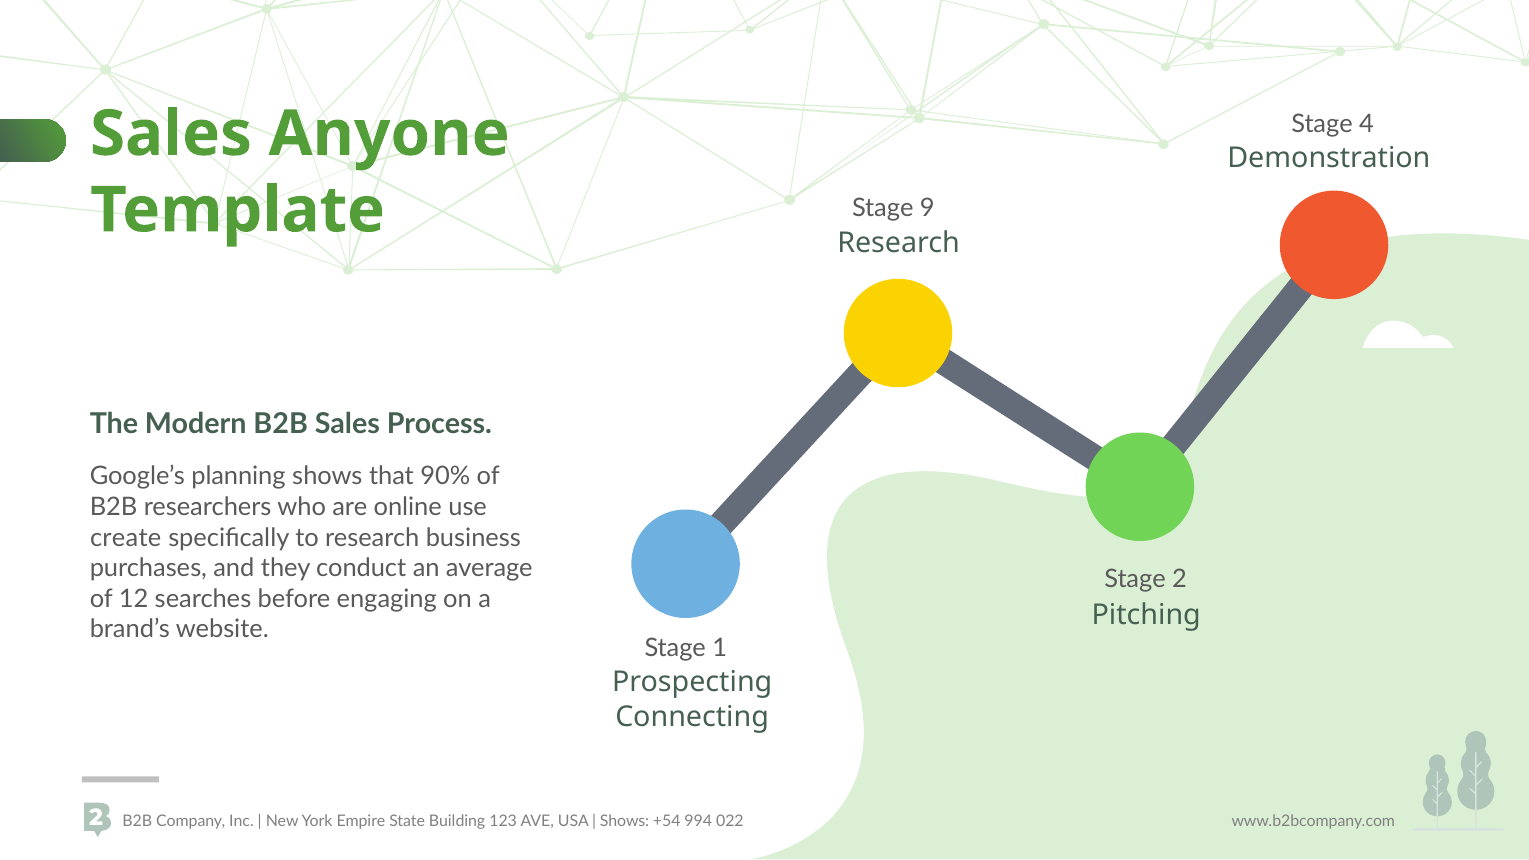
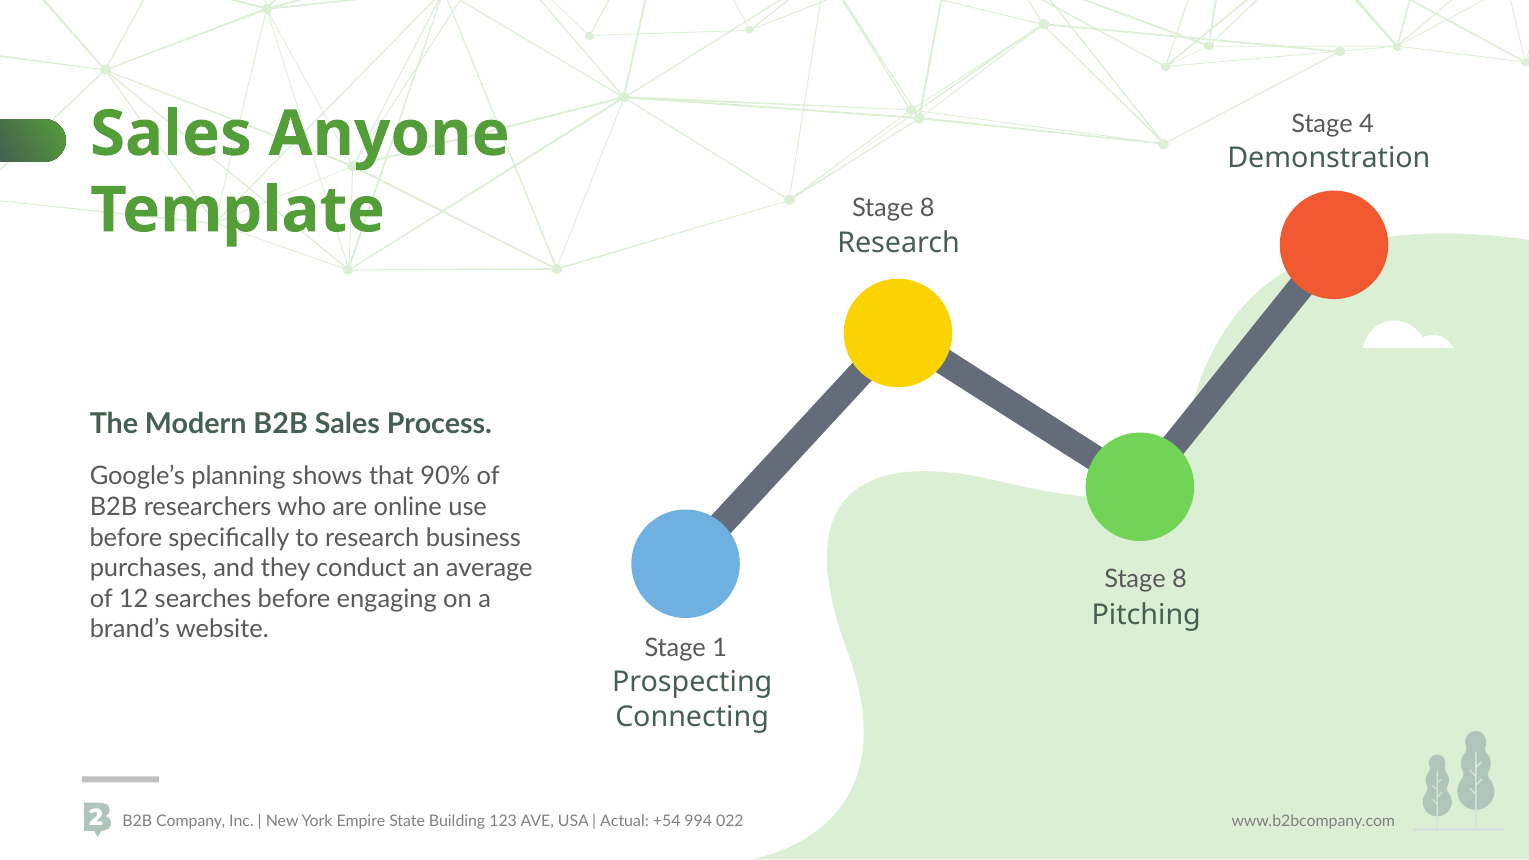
9: 9 -> 8 (927, 208)
create: create -> before (126, 538)
2: 2 -> 8 (1180, 579)
Shows: Shows -> Actual (624, 821)
